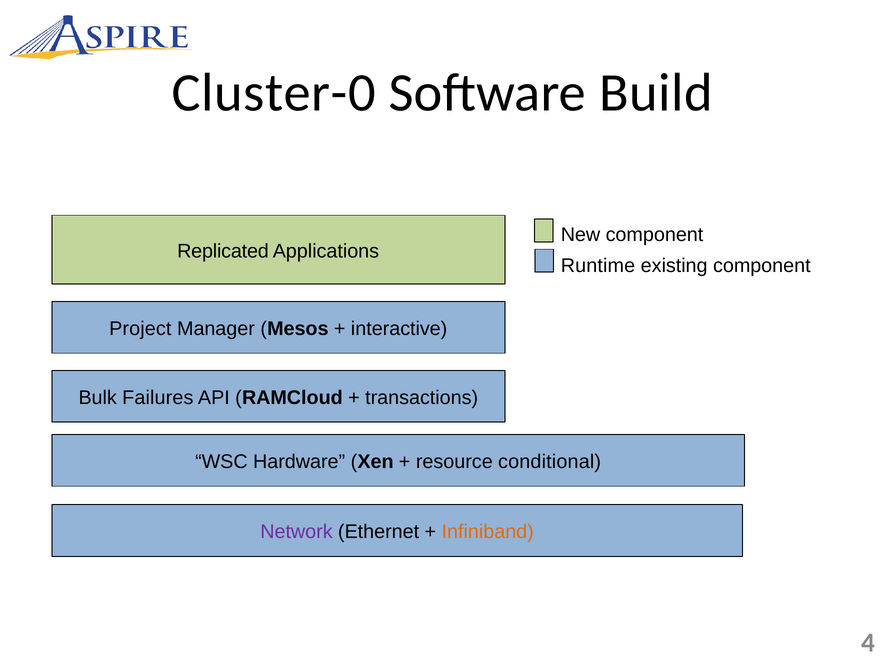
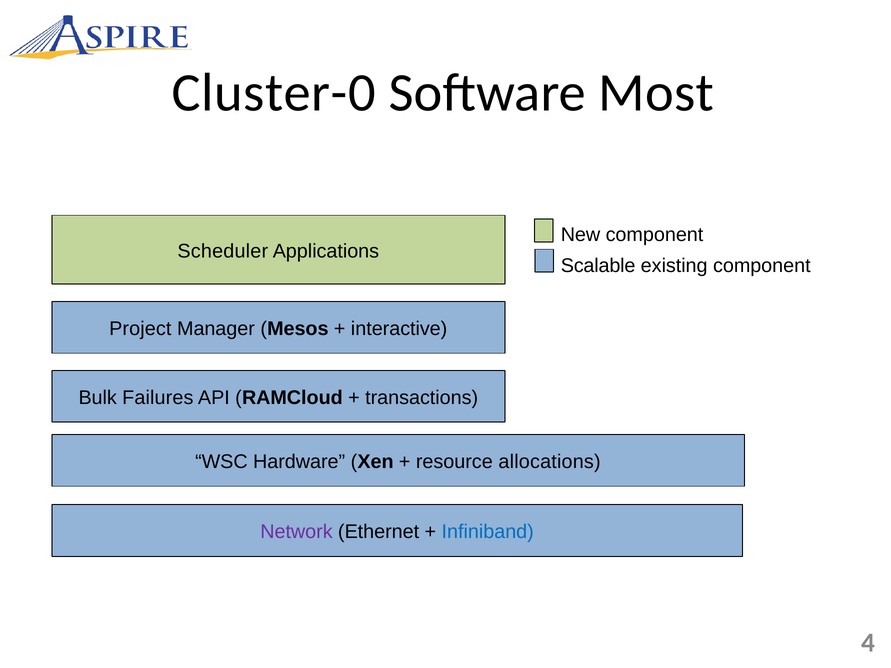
Build: Build -> Most (656, 93)
Replicated: Replicated -> Scheduler (223, 251)
Runtime: Runtime -> Scalable (598, 266)
conditional: conditional -> allocations (550, 462)
Infiniband colour: orange -> blue (488, 532)
